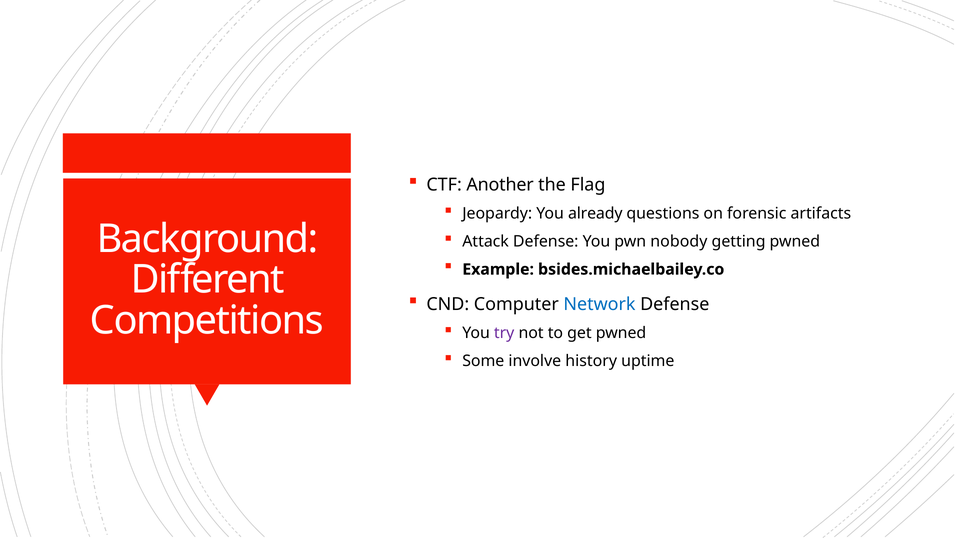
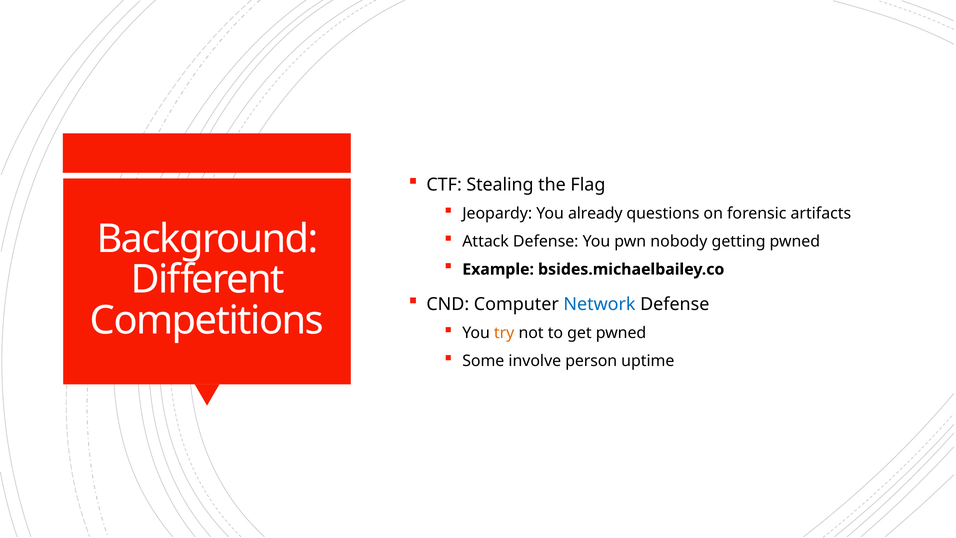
Another: Another -> Stealing (500, 185)
try colour: purple -> orange (504, 333)
history: history -> person (591, 361)
